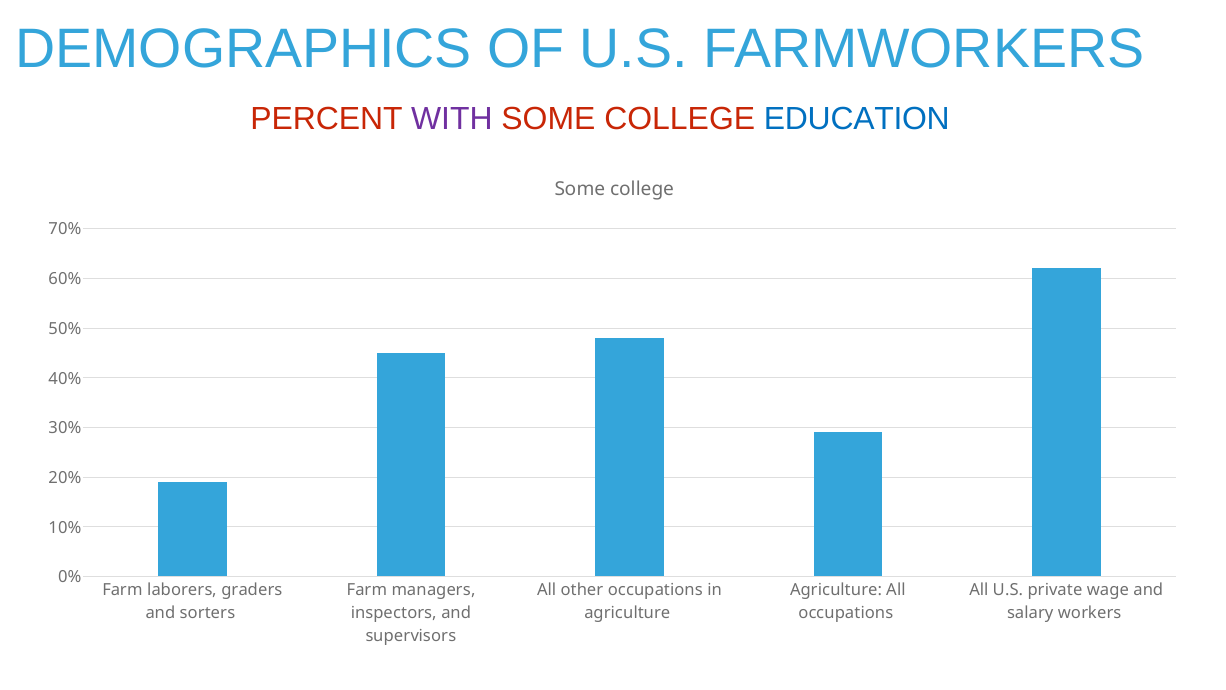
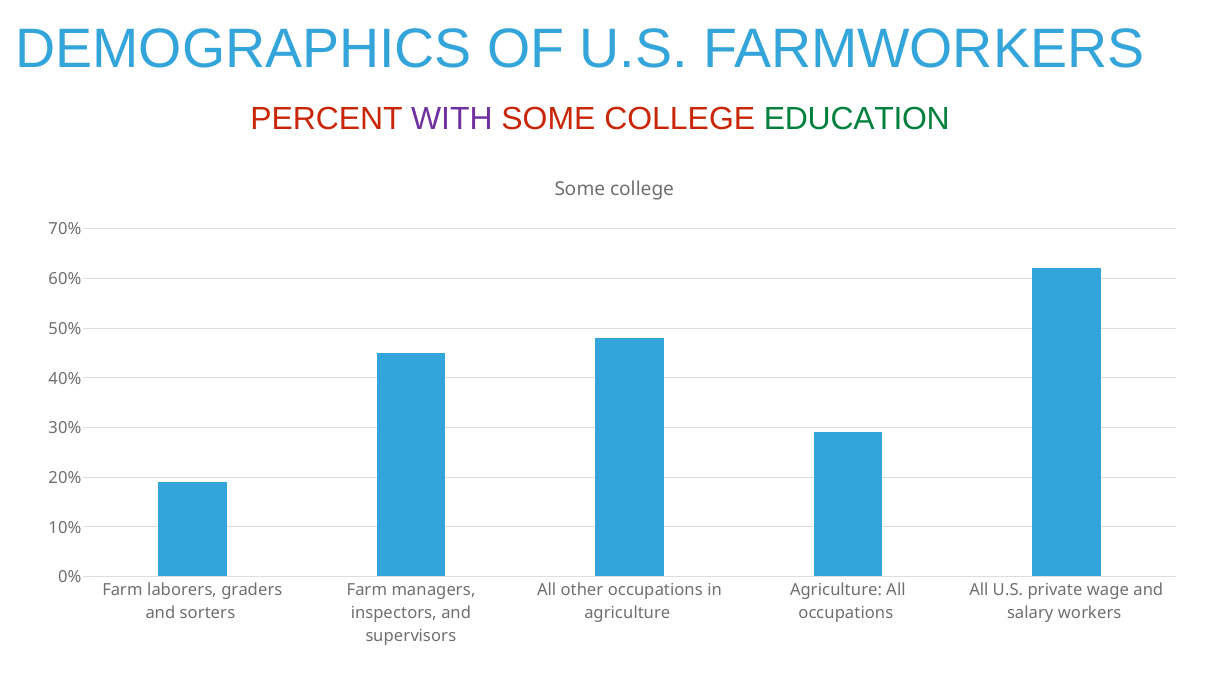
EDUCATION colour: blue -> green (857, 118)
